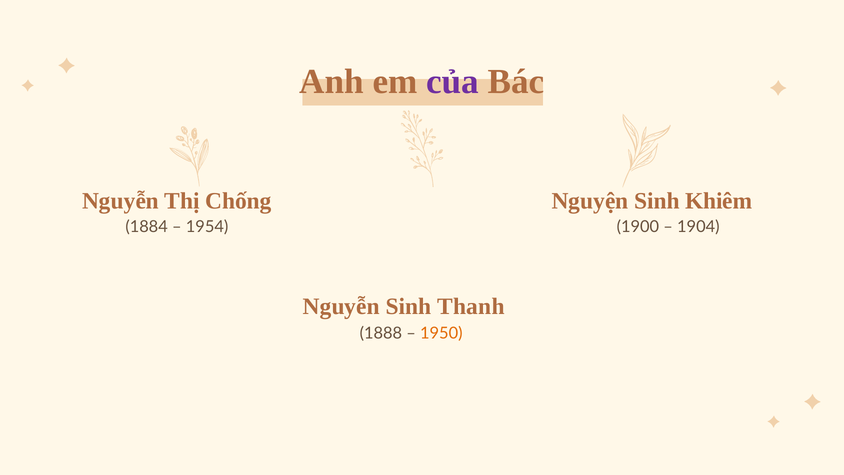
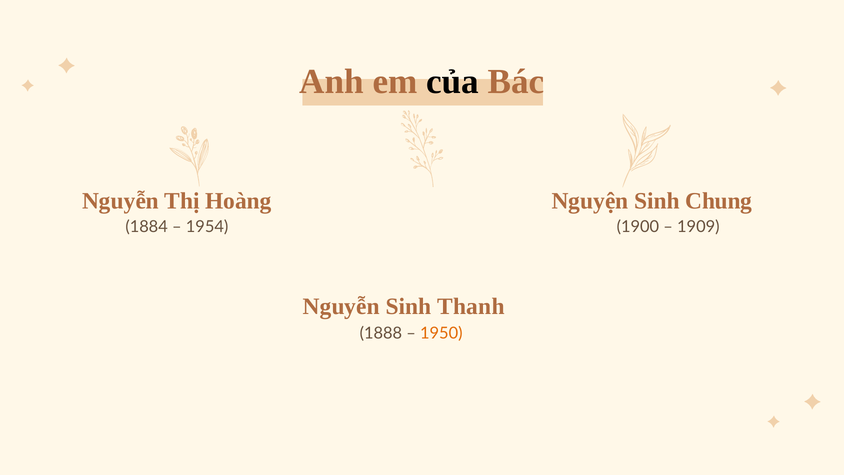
của colour: purple -> black (453, 82)
Chống: Chống -> Hoàng (238, 201)
Khiêm: Khiêm -> Chung (719, 201)
1904: 1904 -> 1909 (698, 227)
